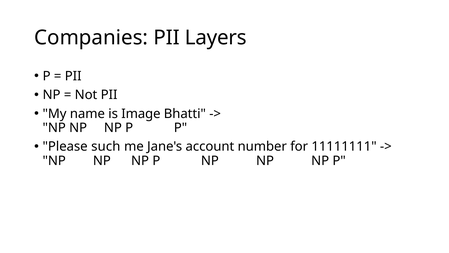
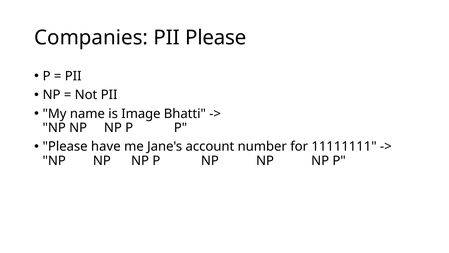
PII Layers: Layers -> Please (216, 38)
such: such -> have (106, 146)
